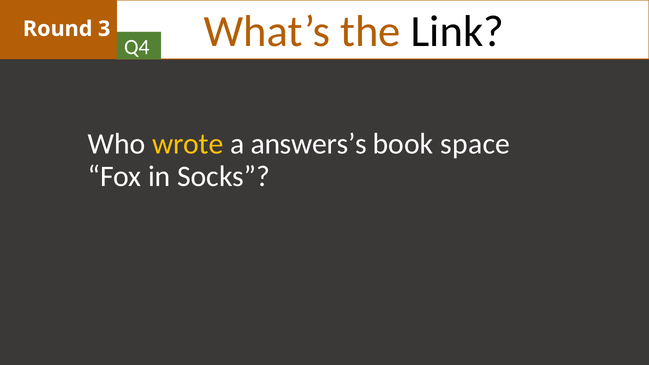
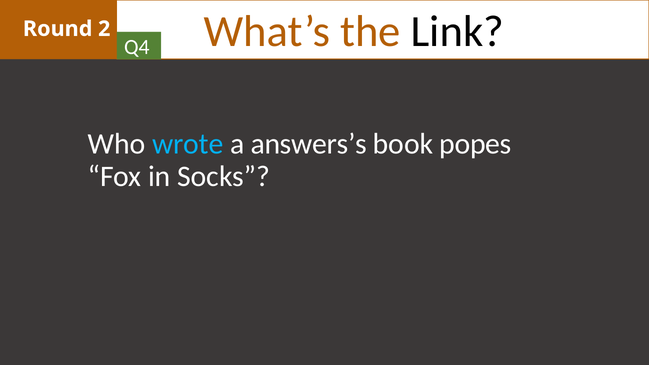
3: 3 -> 2 (104, 29)
wrote colour: yellow -> light blue (188, 144)
space: space -> popes (476, 144)
